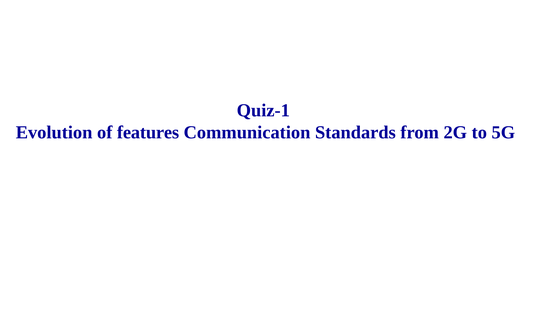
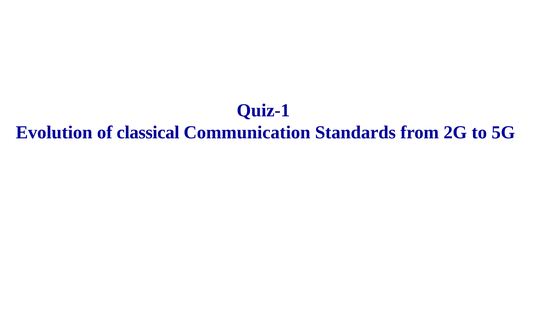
features: features -> classical (148, 133)
